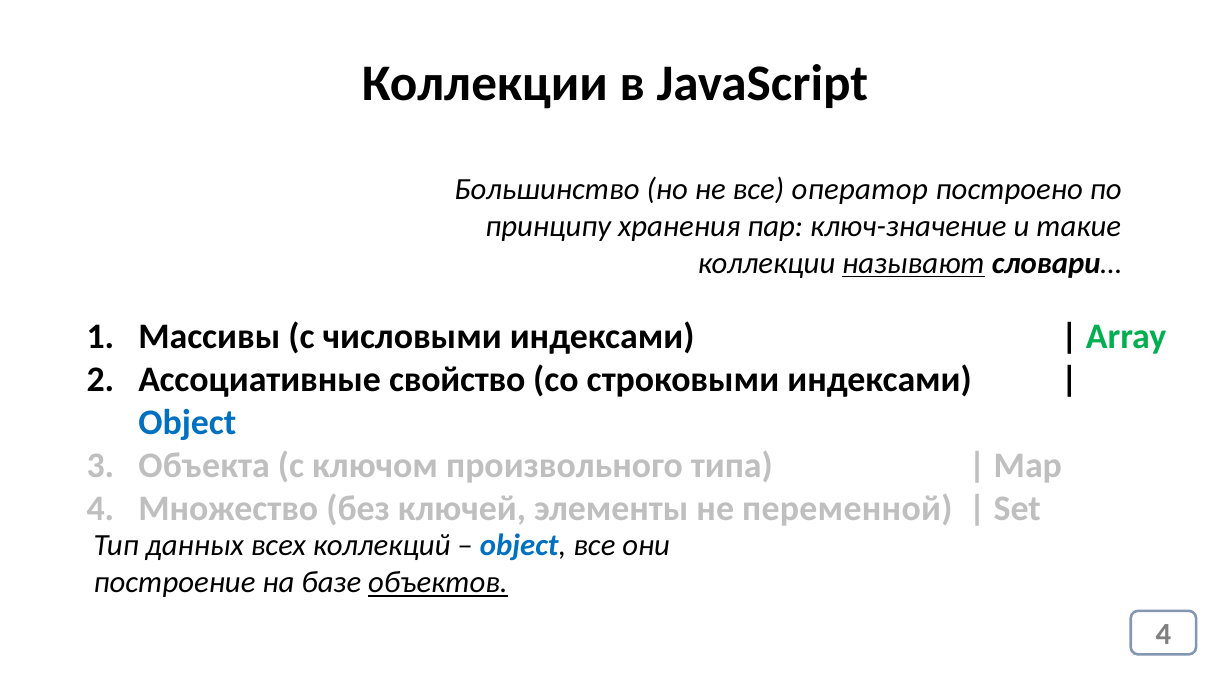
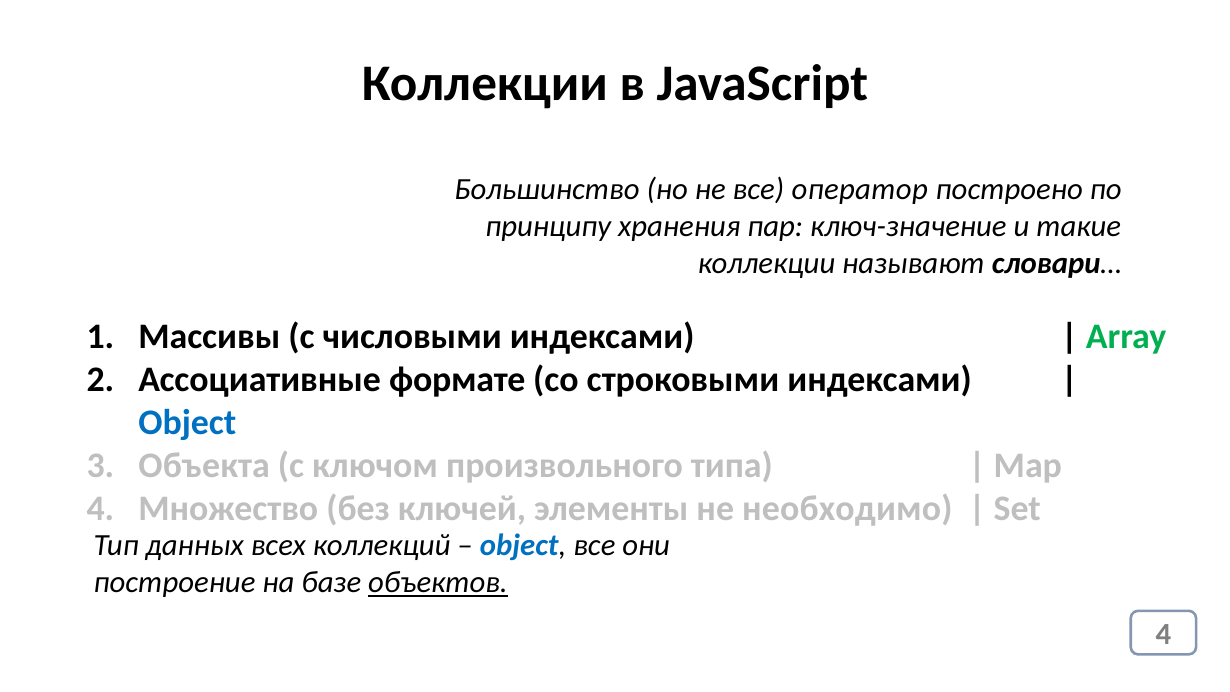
называют underline: present -> none (914, 263)
свойство: свойство -> формате (457, 380)
переменной: переменной -> необходимо (847, 509)
